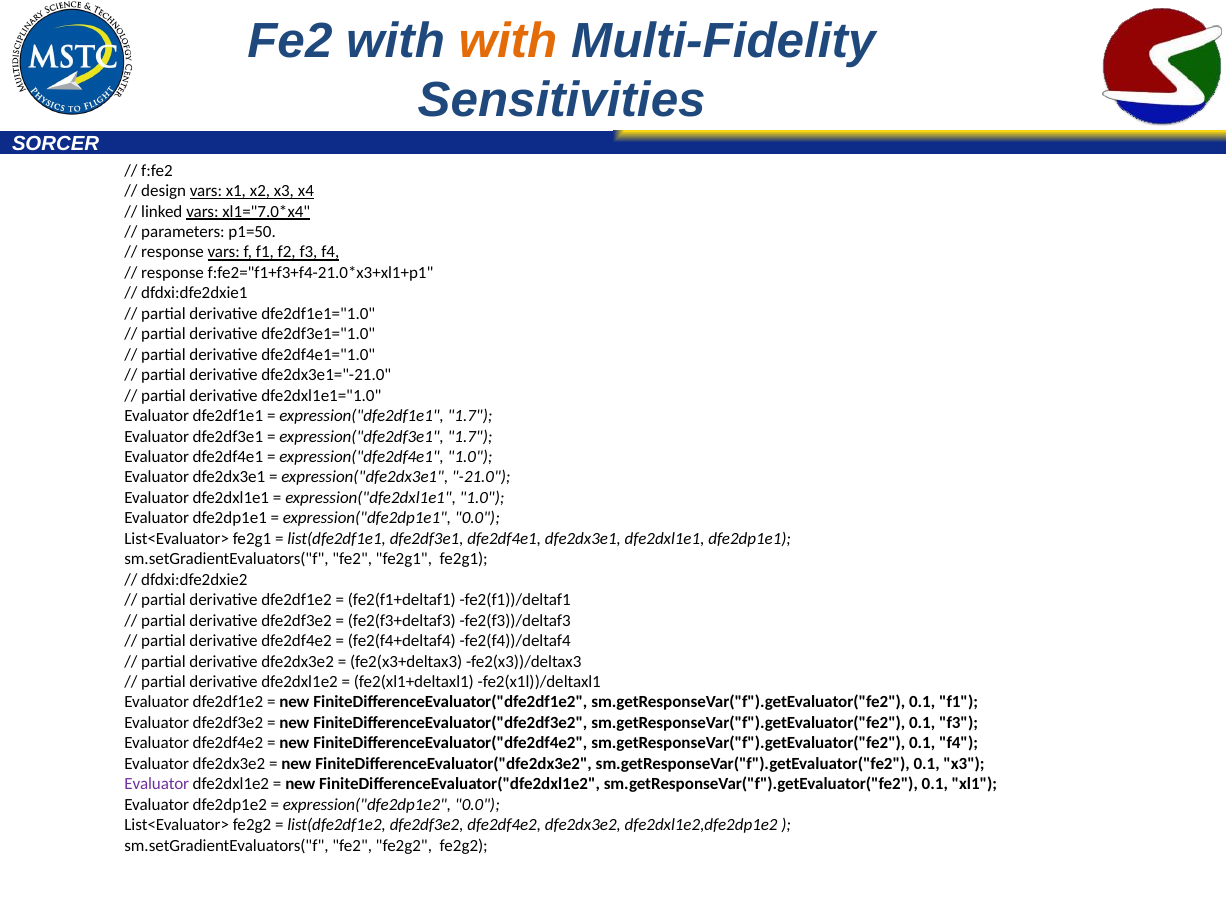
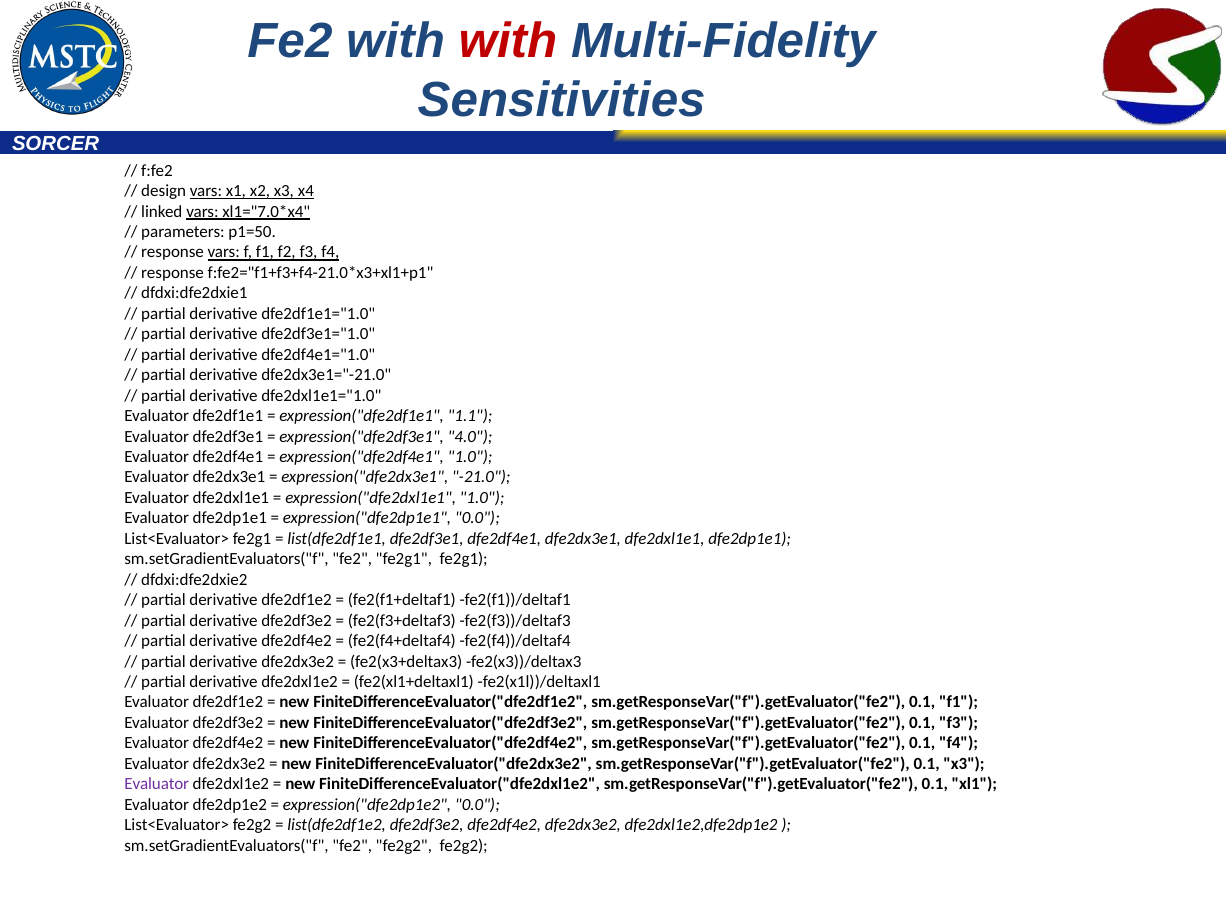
with colour: orange -> red (508, 41)
expression("dfe2df1e1 1.7: 1.7 -> 1.1 (470, 416)
expression("dfe2df3e1 1.7: 1.7 -> 4.0 (470, 437)
